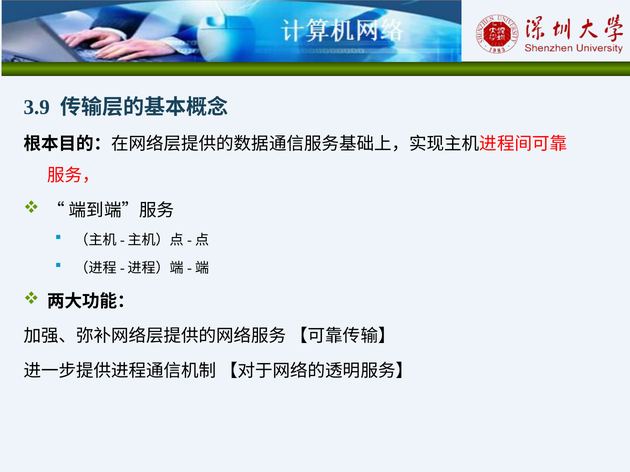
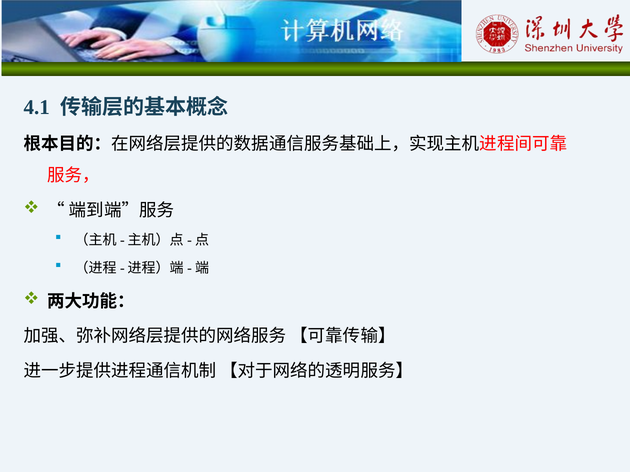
3.9: 3.9 -> 4.1 (37, 107)
